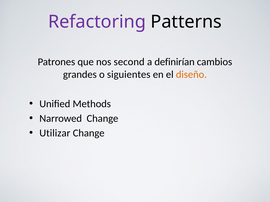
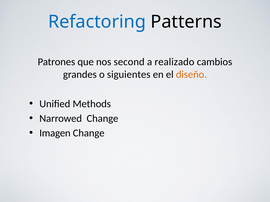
Refactoring colour: purple -> blue (97, 22)
definirían: definirían -> realizado (174, 62)
Utilizar: Utilizar -> Imagen (55, 133)
